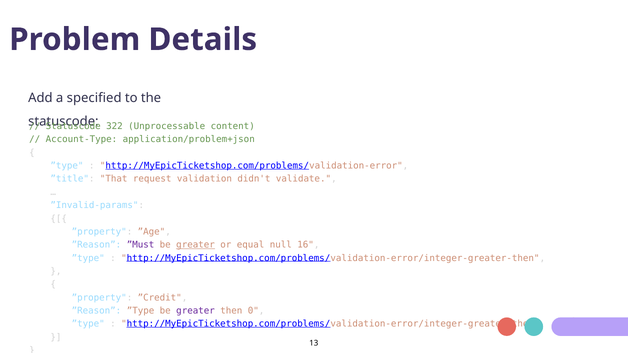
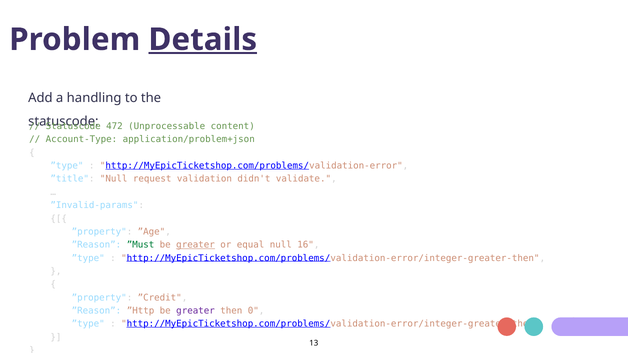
Details underline: none -> present (203, 40)
specified: specified -> handling (94, 98)
322: 322 -> 472 (114, 126)
”title That: That -> Null (114, 179)
”Must colour: purple -> green (141, 245)
”Reason ”Type: ”Type -> ”Http (141, 311)
